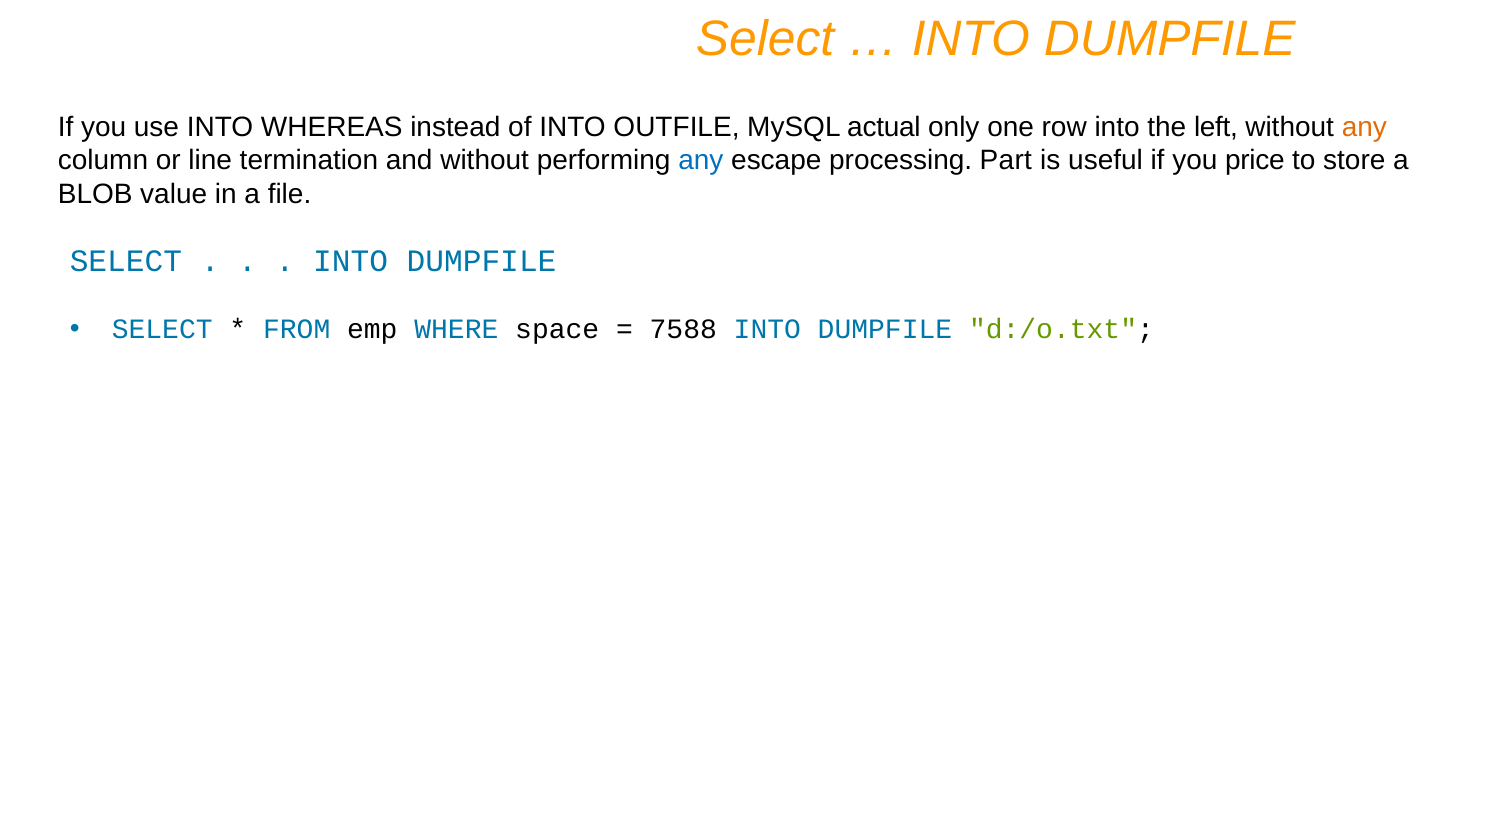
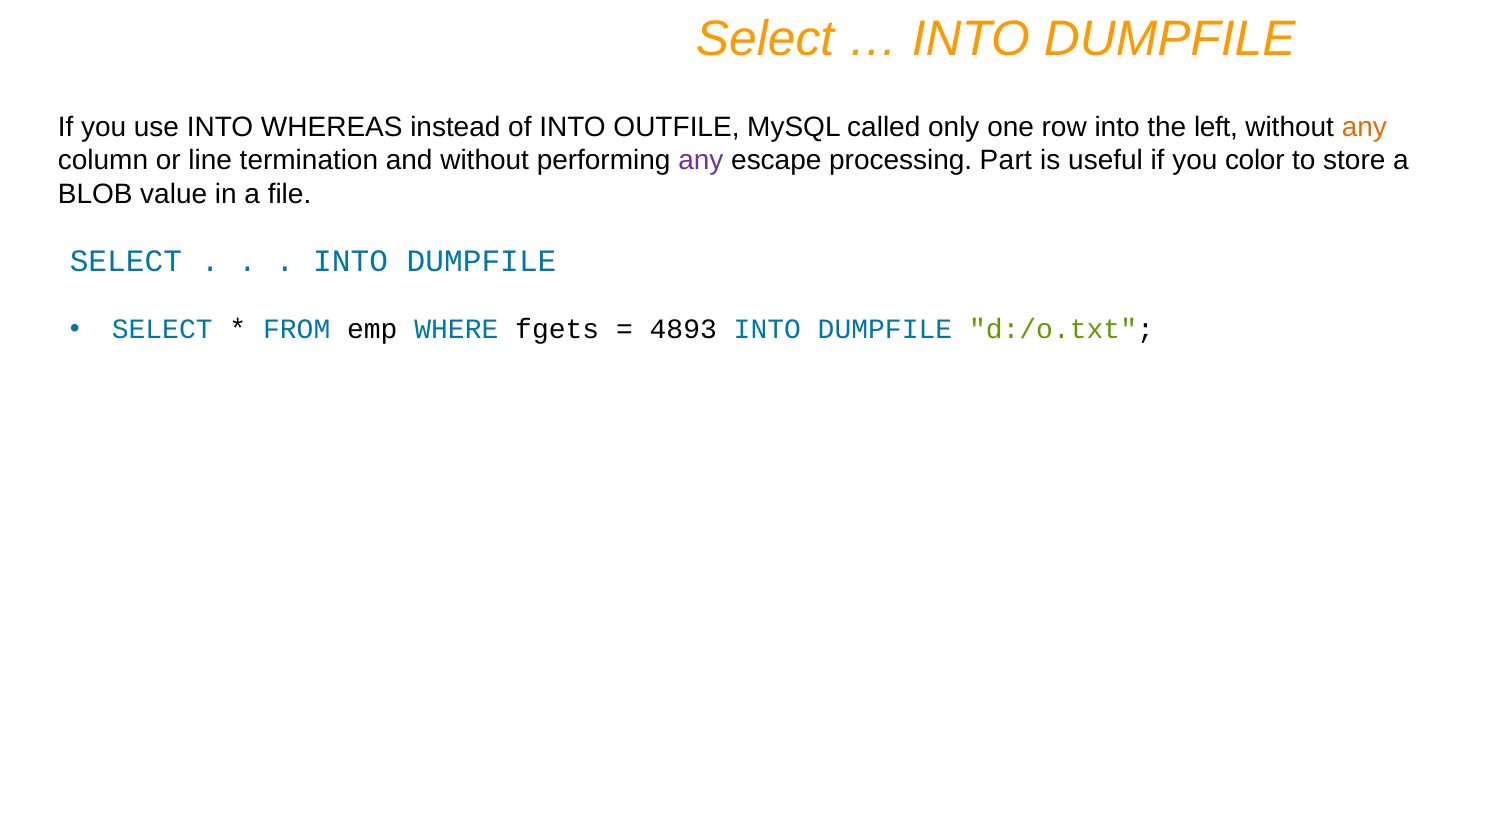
actual: actual -> called (884, 127)
any colour: blue -> purple (701, 161)
price: price -> color (1255, 161)
space: space -> fgets (557, 330)
7588: 7588 -> 4893 (683, 330)
